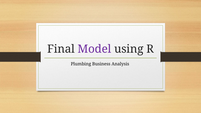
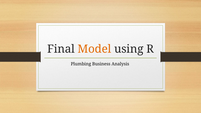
Model colour: purple -> orange (94, 49)
